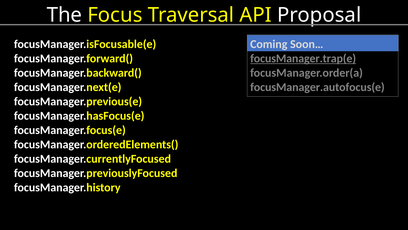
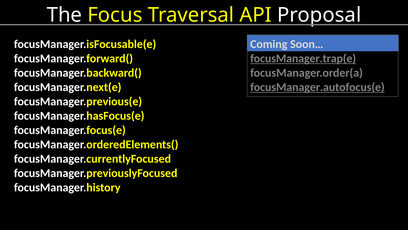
focusManager.autofocus(e underline: none -> present (317, 87)
